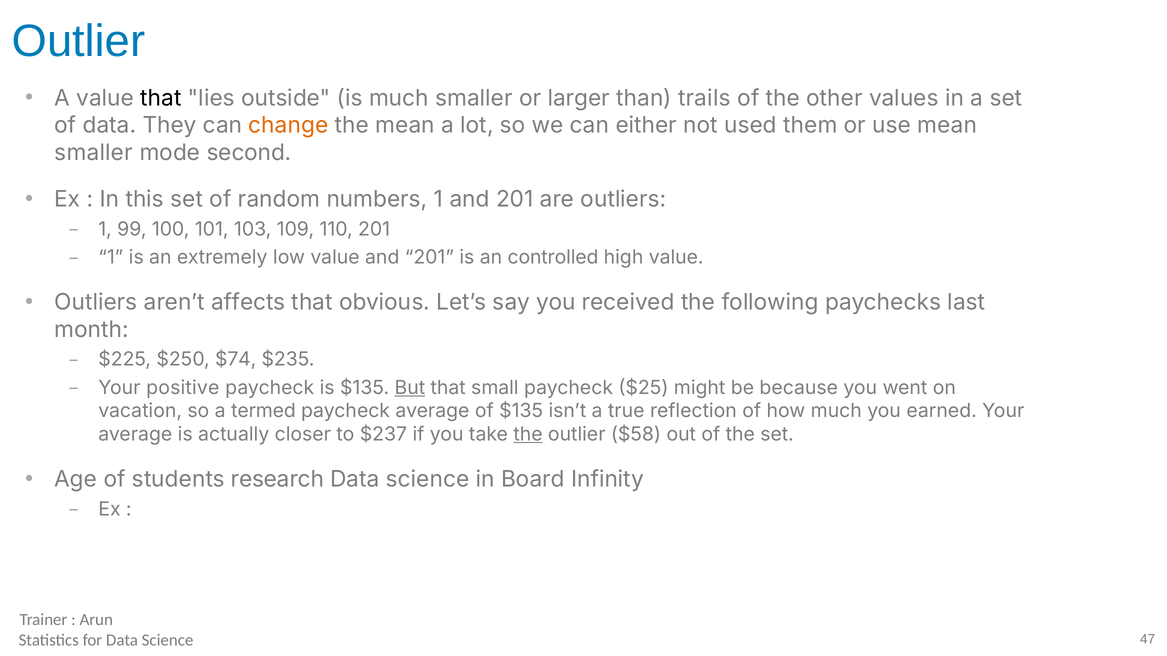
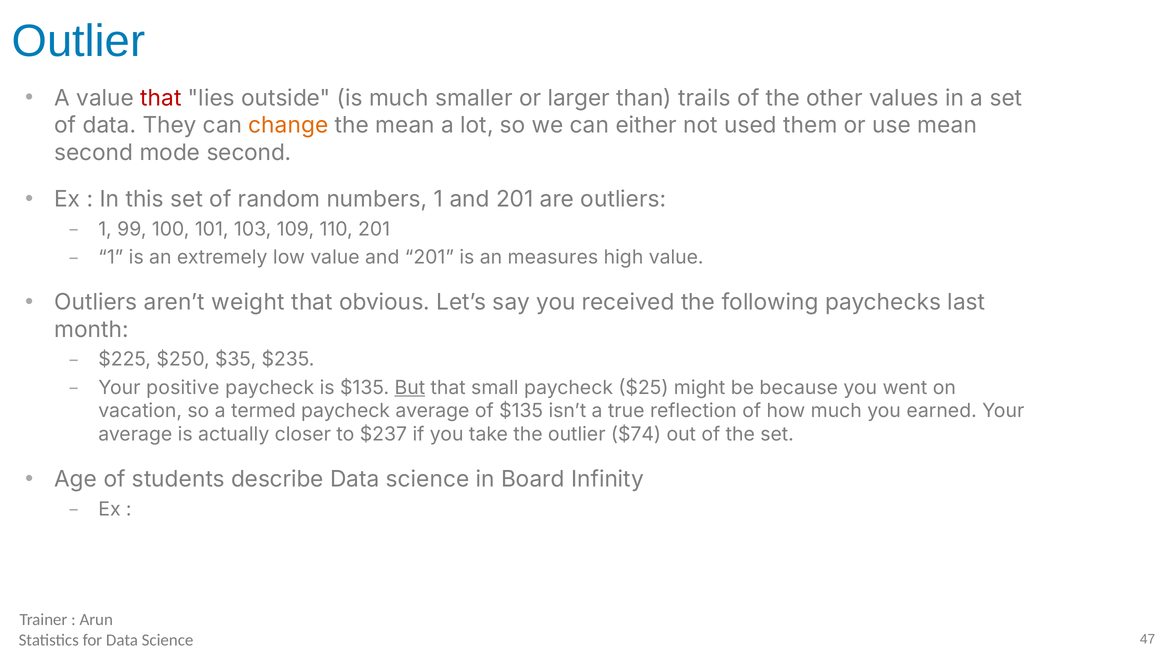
that colour: black -> red (161, 98)
smaller: smaller -> second (94, 153)
controlled: controlled -> measures (553, 258)
affects: affects -> weight (248, 303)
$74: $74 -> $35 (236, 360)
the underline: present -> none (528, 435)
$58: $58 -> $74 (636, 435)
research: research -> describe (277, 480)
